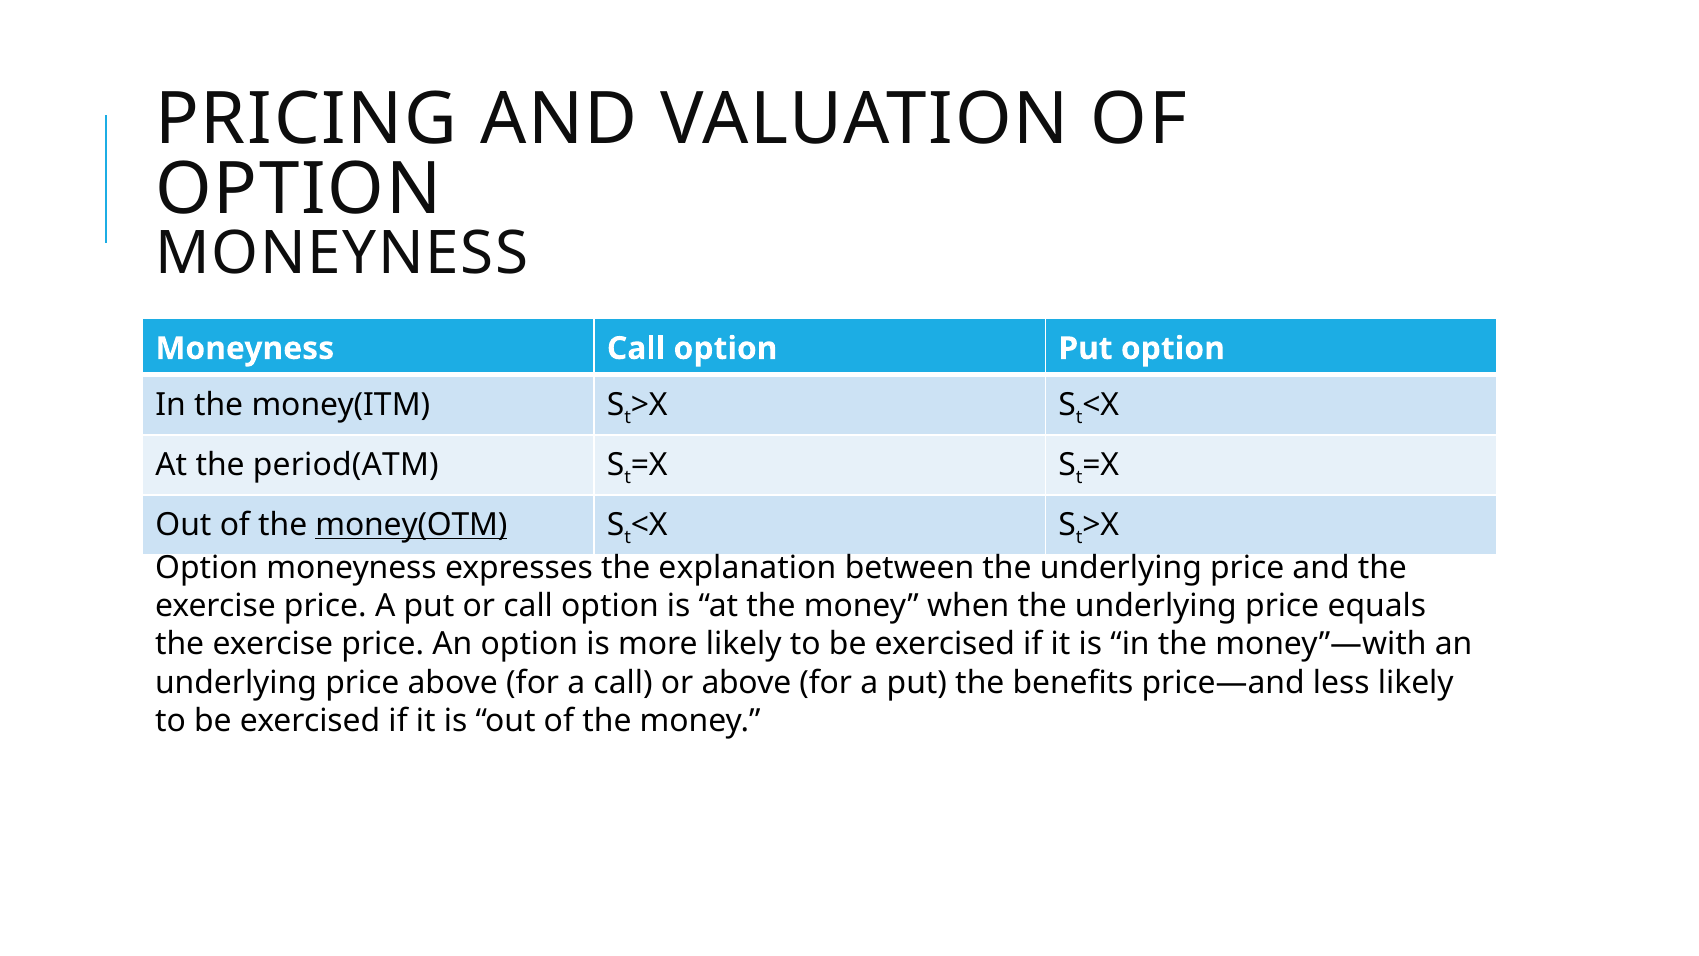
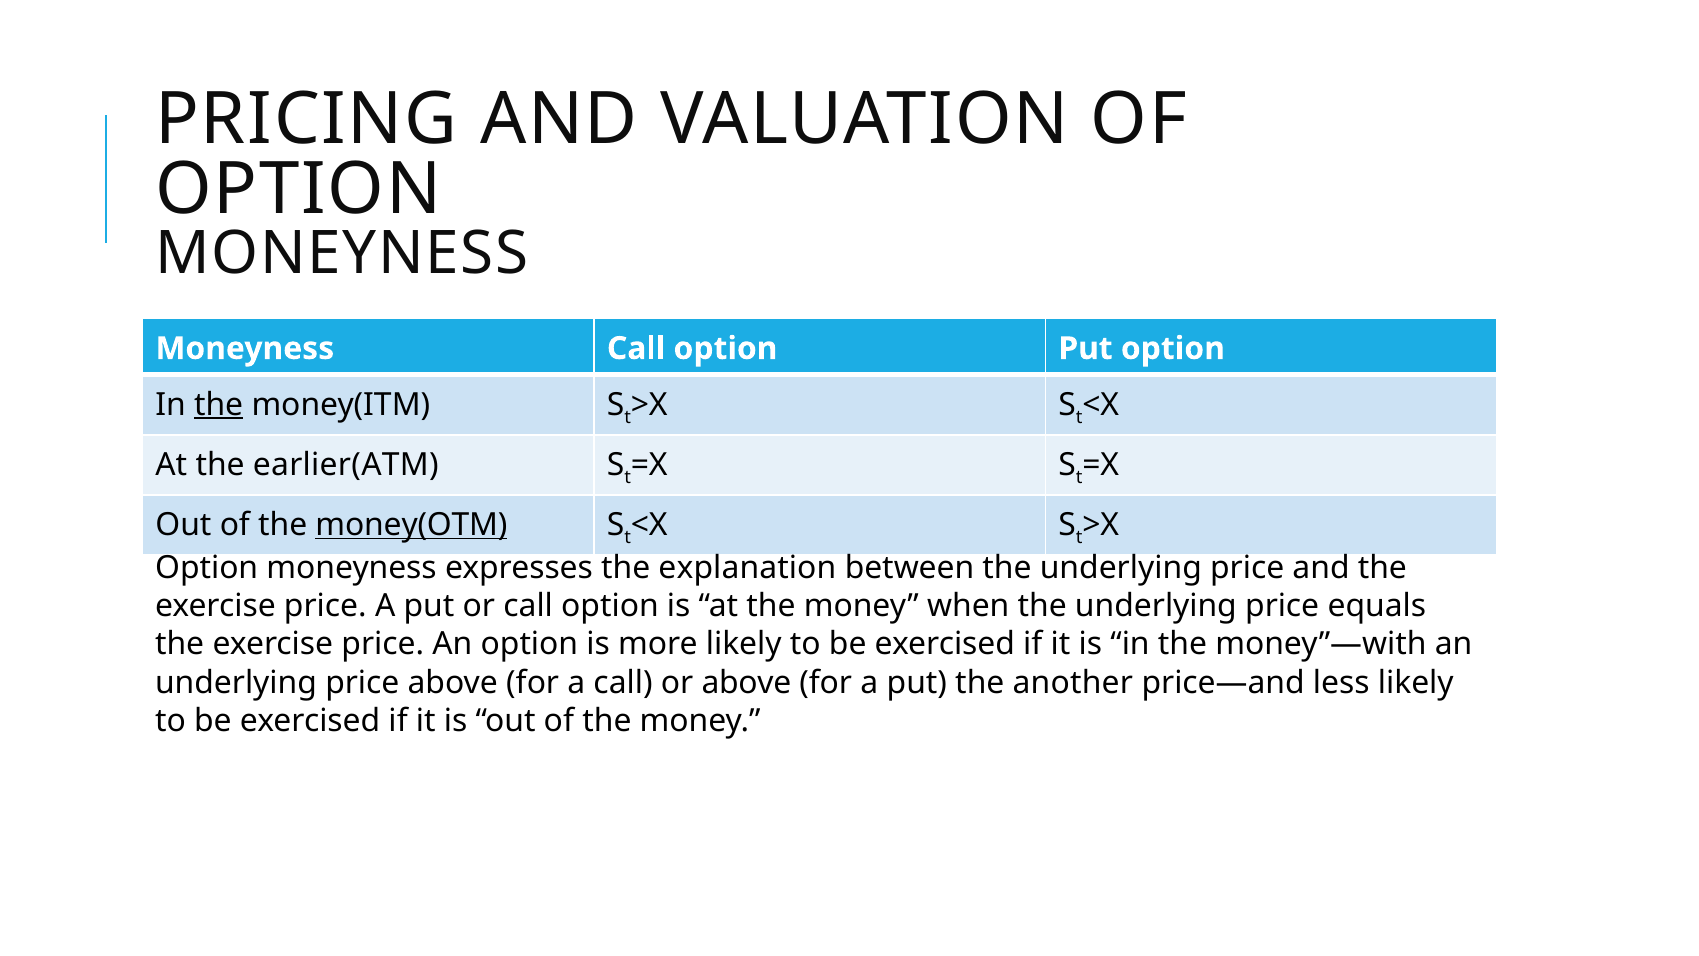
the underline: none -> present (219, 405)
period(ATM: period(ATM -> earlier(ATM (346, 465)
benefits: benefits -> another (1073, 682)
